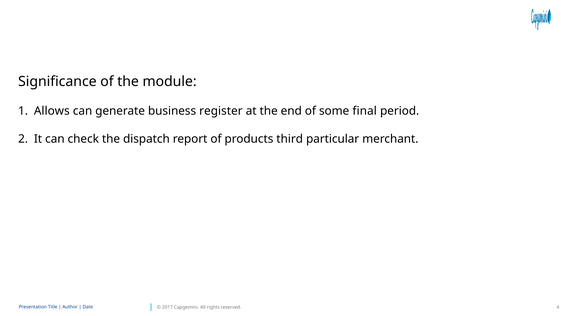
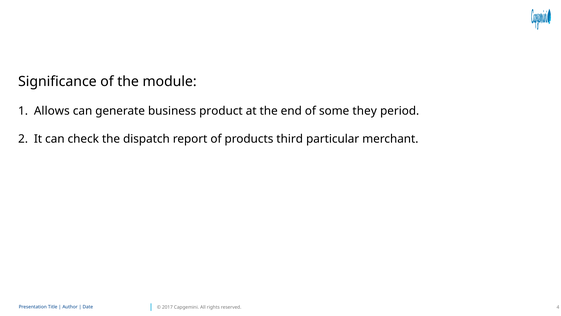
register: register -> product (221, 111)
final: final -> they (365, 111)
